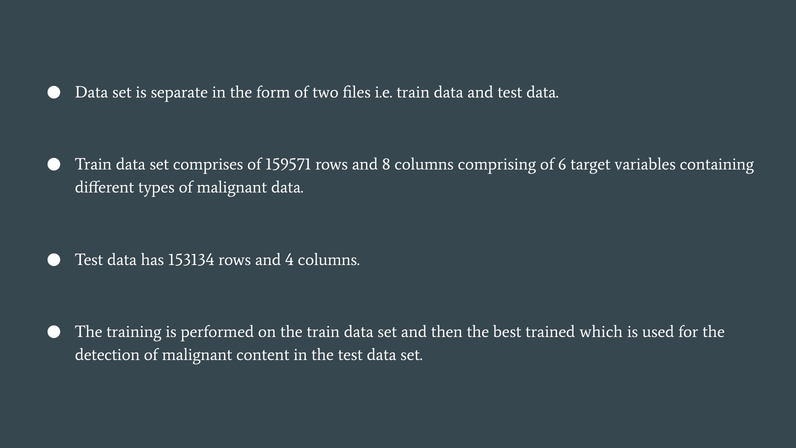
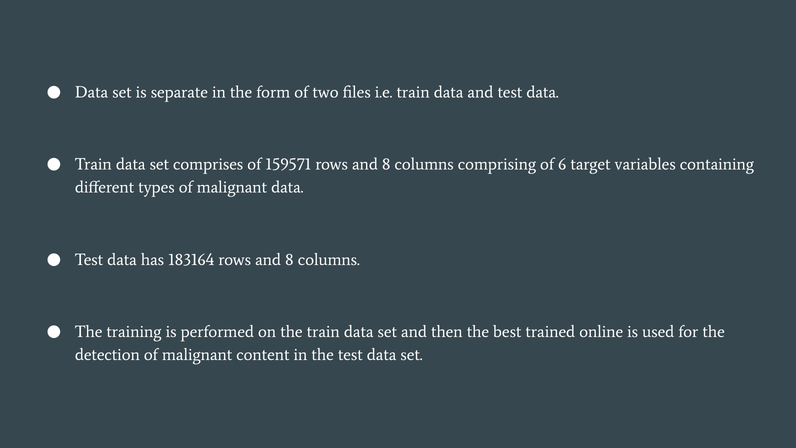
153134: 153134 -> 183164 (191, 259)
4: 4 -> 8 (289, 259)
which: which -> online (601, 332)
